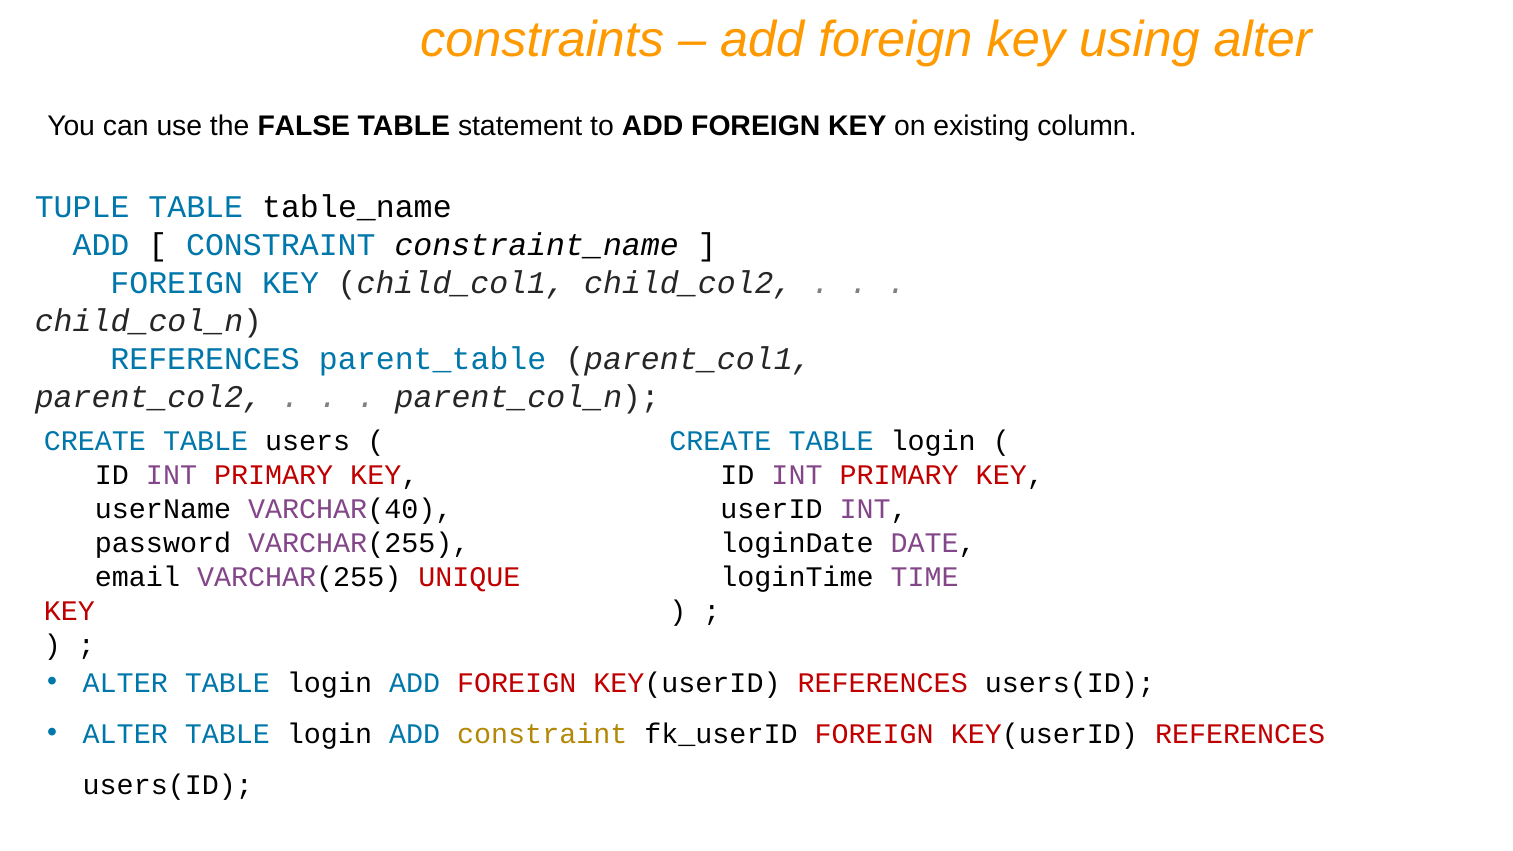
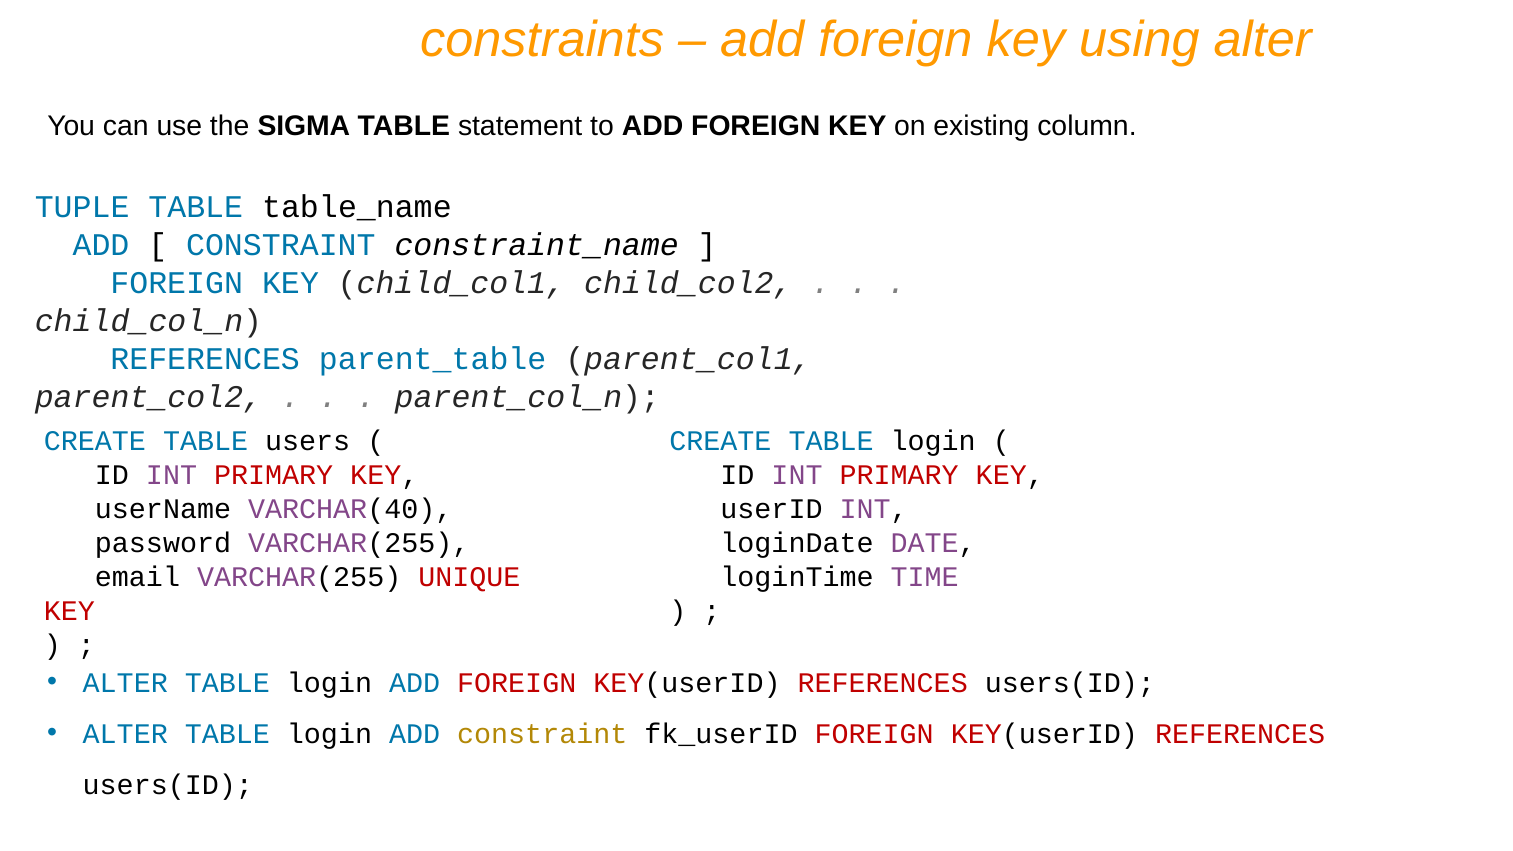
FALSE: FALSE -> SIGMA (304, 126)
